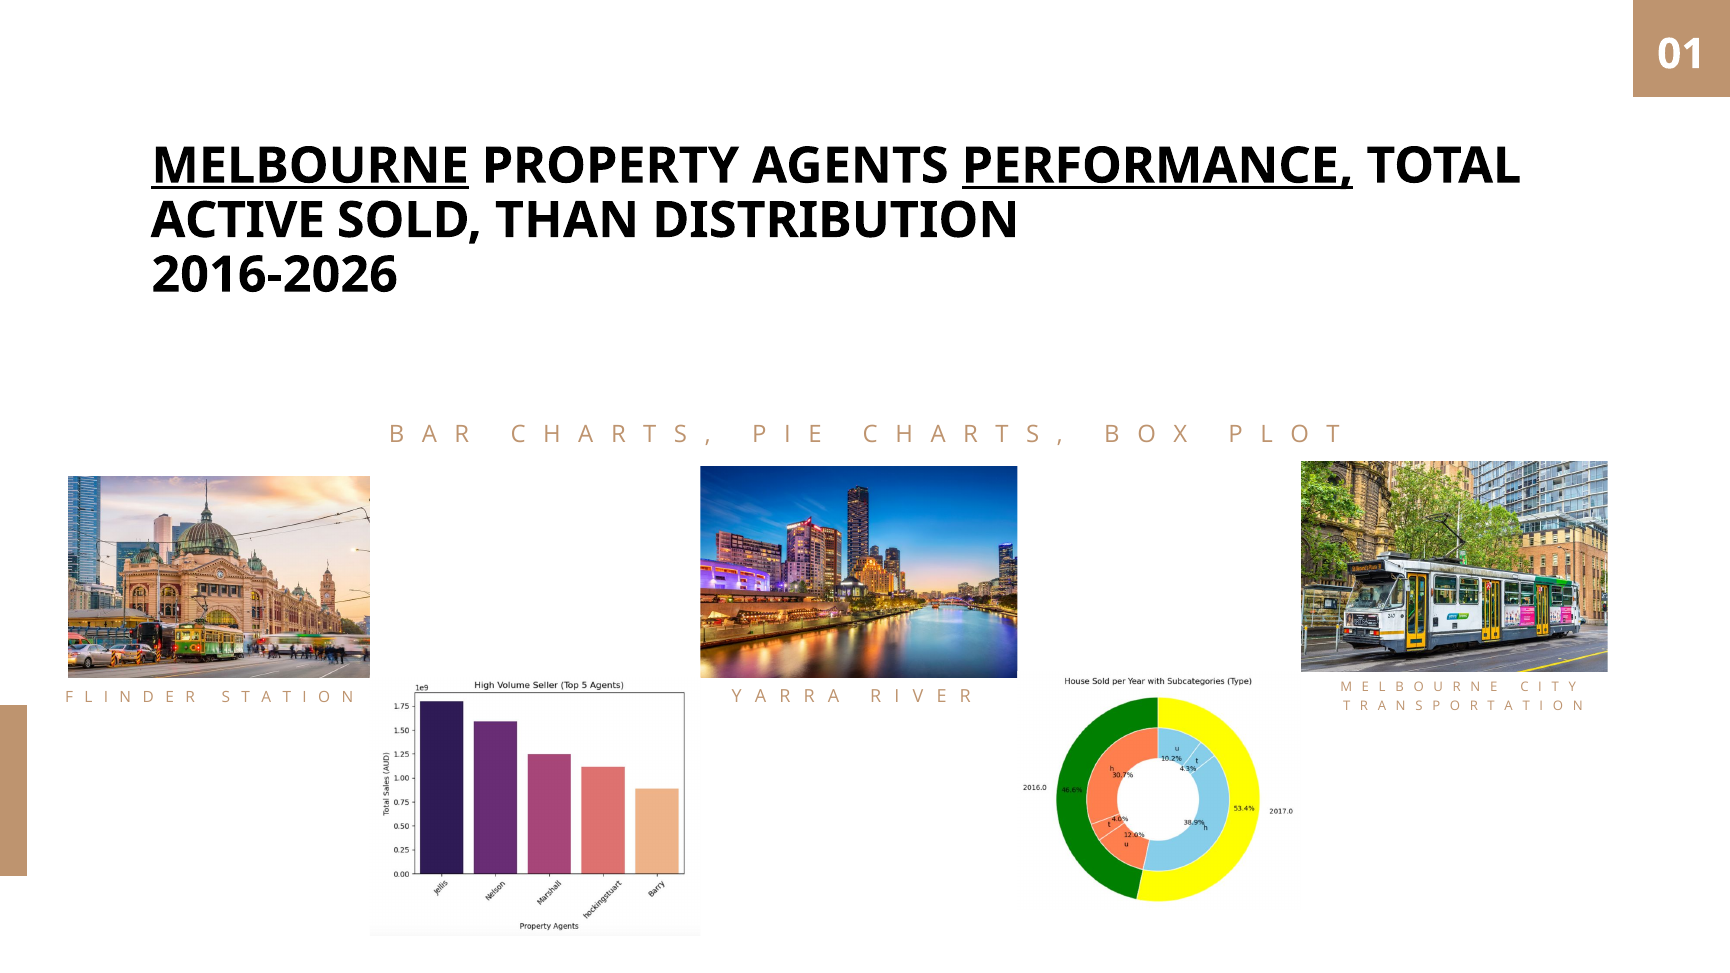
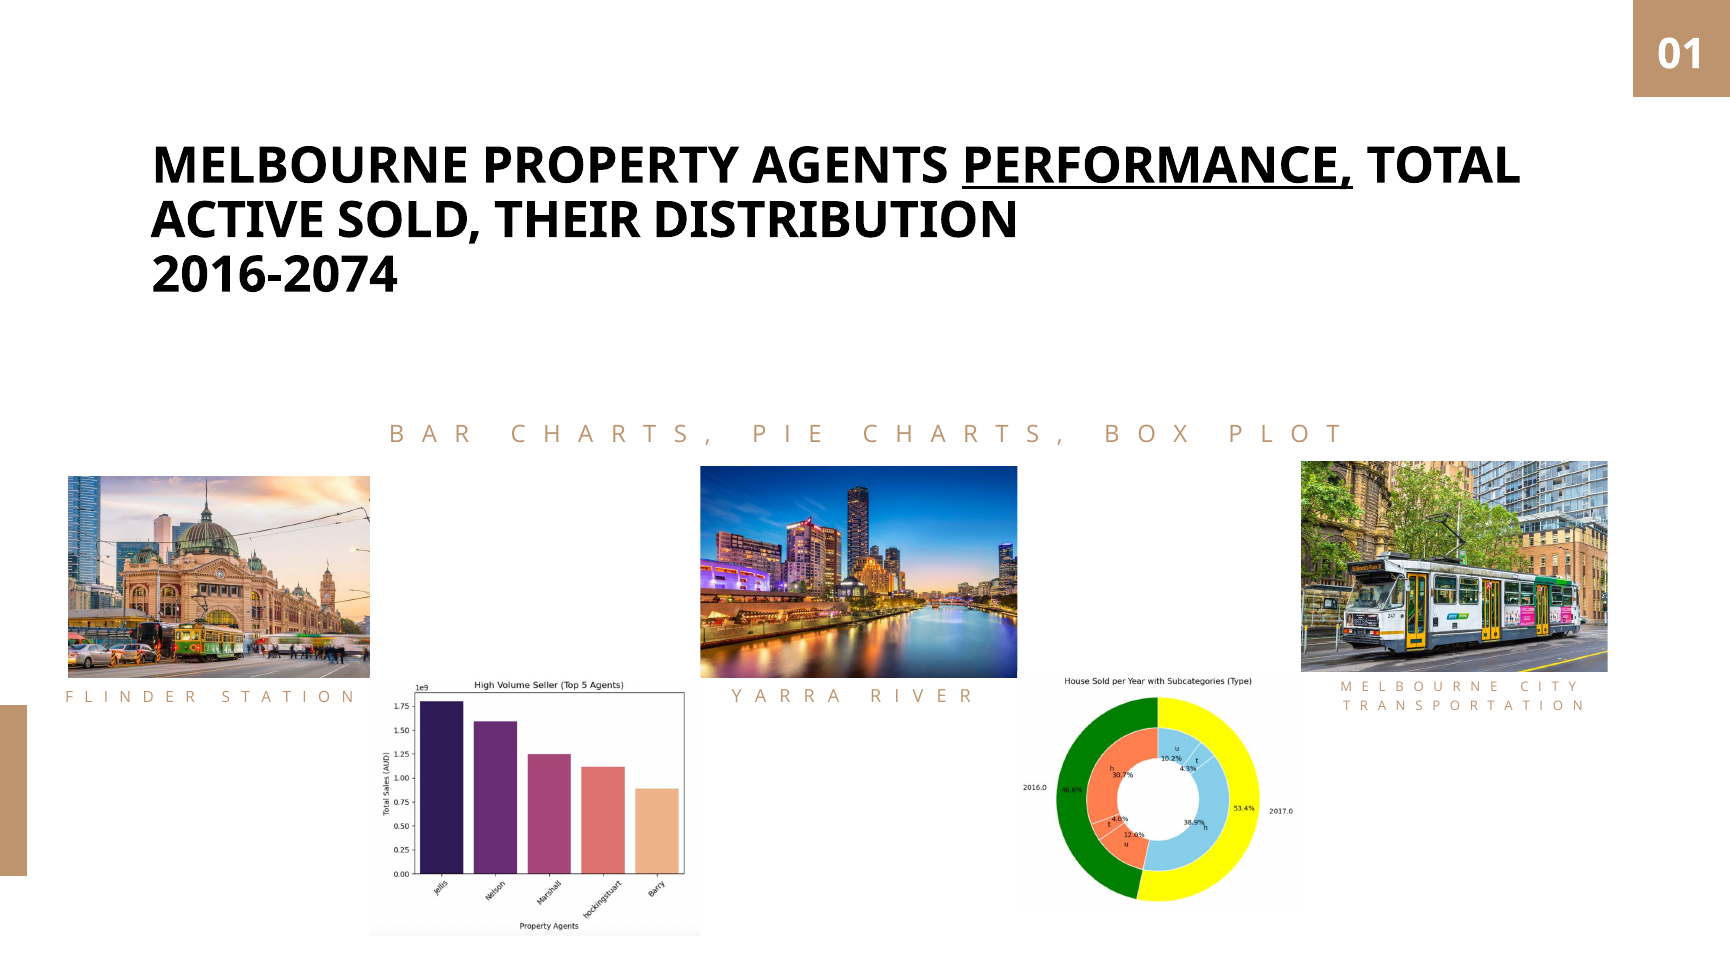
MELBOURNE underline: present -> none (310, 166)
THAN: THAN -> THEIR (567, 220)
2016-2026: 2016-2026 -> 2016-2074 (275, 275)
